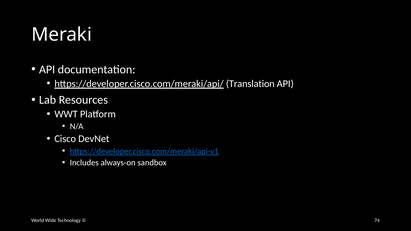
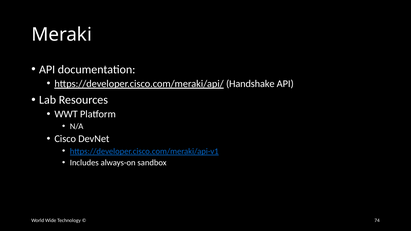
Translation: Translation -> Handshake (250, 84)
